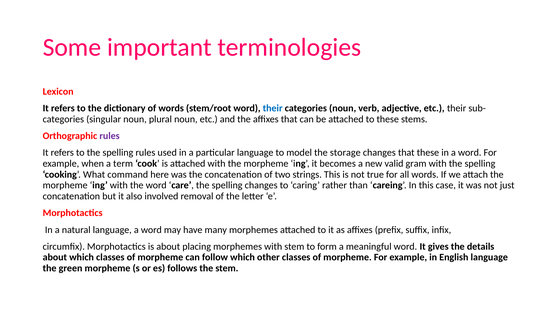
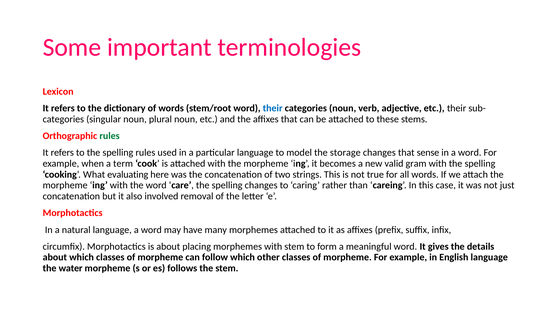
rules colour: purple -> green (110, 136)
that these: these -> sense (428, 153)
command: command -> evaluating (128, 174)
green: green -> water (71, 268)
